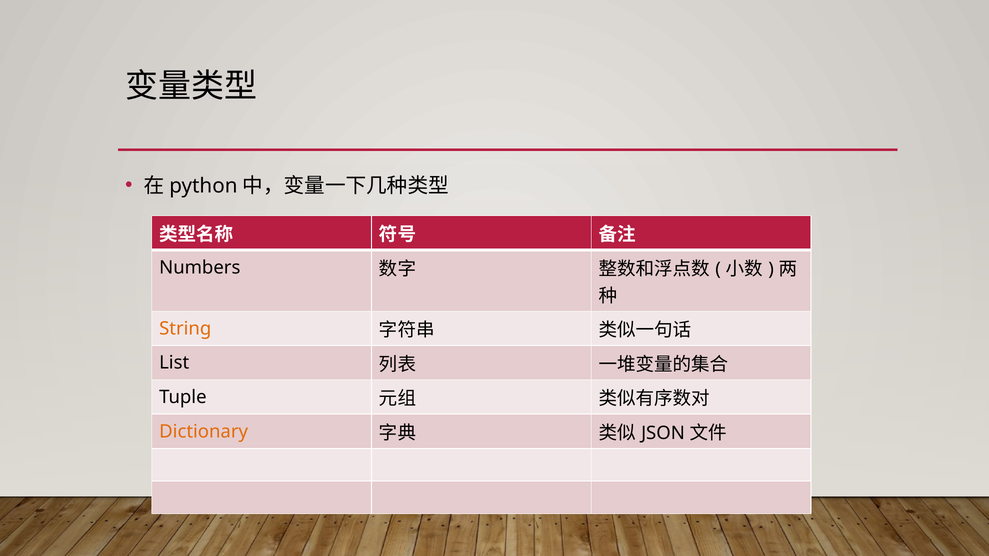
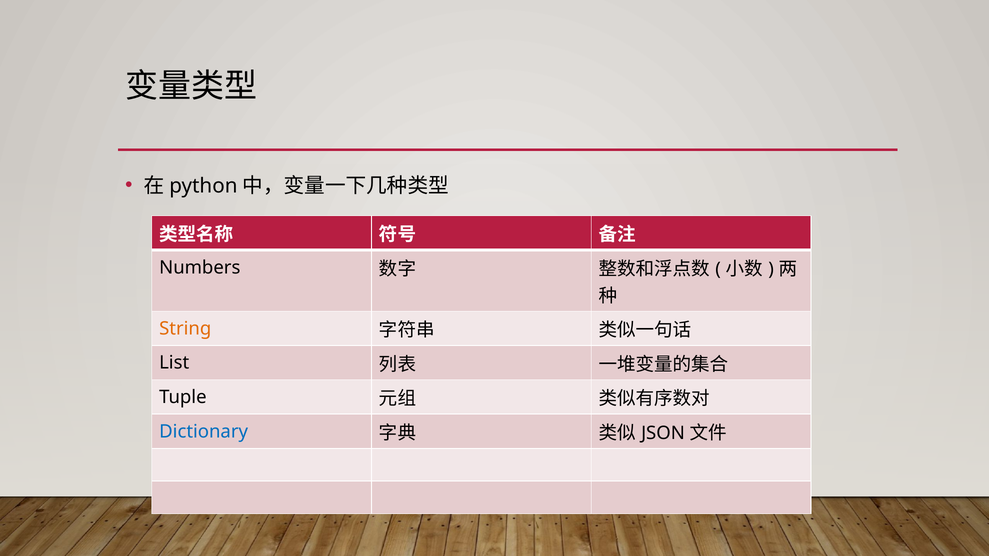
Dictionary colour: orange -> blue (204, 432)
